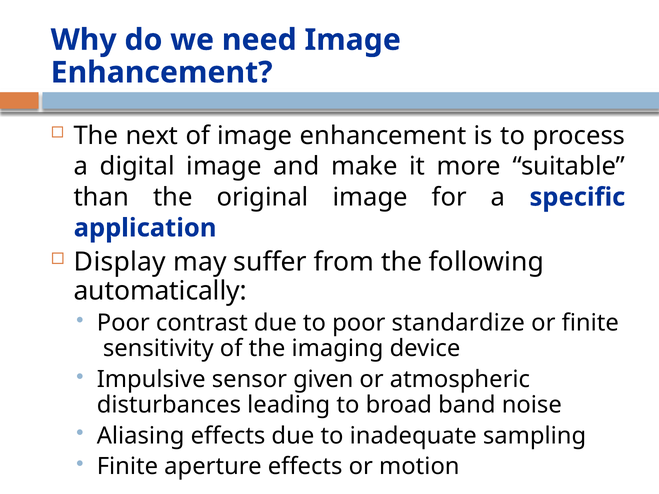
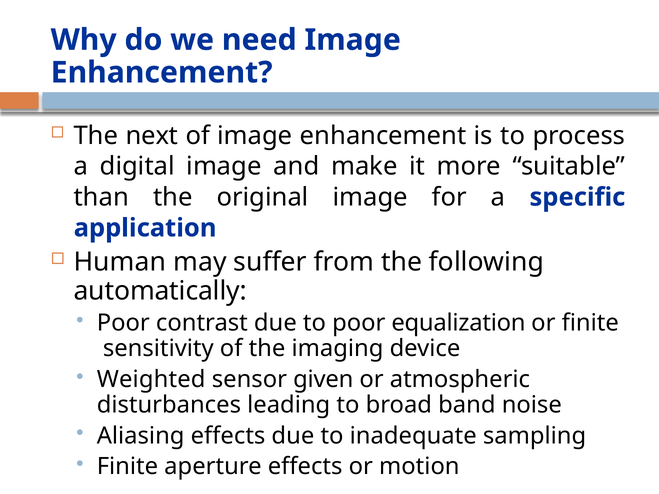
Display: Display -> Human (120, 262)
standardize: standardize -> equalization (458, 323)
Impulsive: Impulsive -> Weighted (151, 380)
